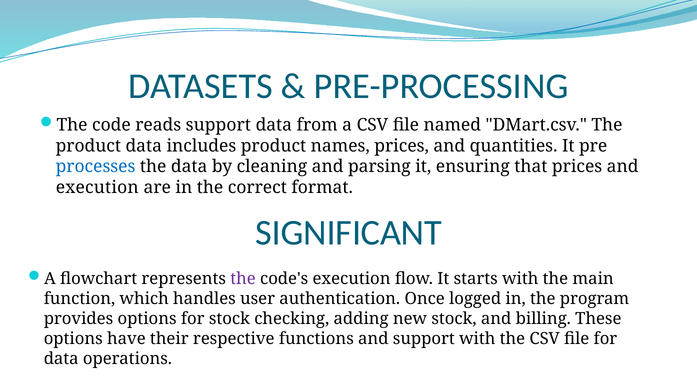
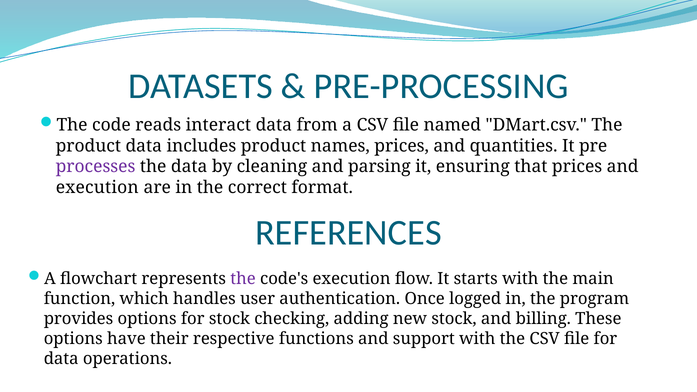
reads support: support -> interact (218, 125)
processes colour: blue -> purple (96, 167)
SIGNIFICANT: SIGNIFICANT -> REFERENCES (348, 233)
